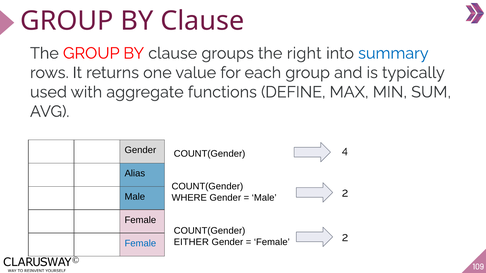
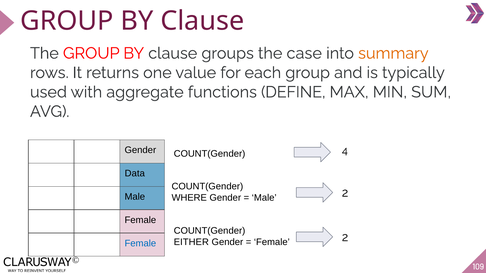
right: right -> case (304, 53)
summary colour: blue -> orange (393, 53)
Alias: Alias -> Data (135, 174)
